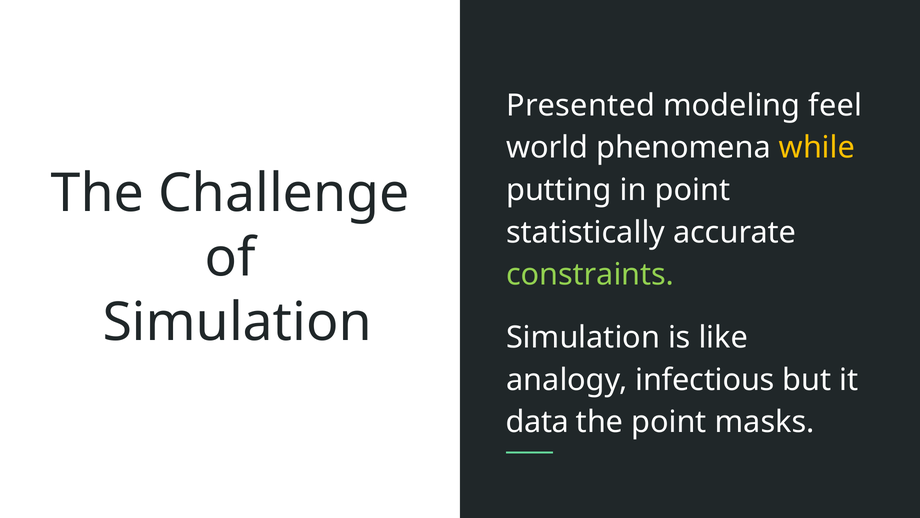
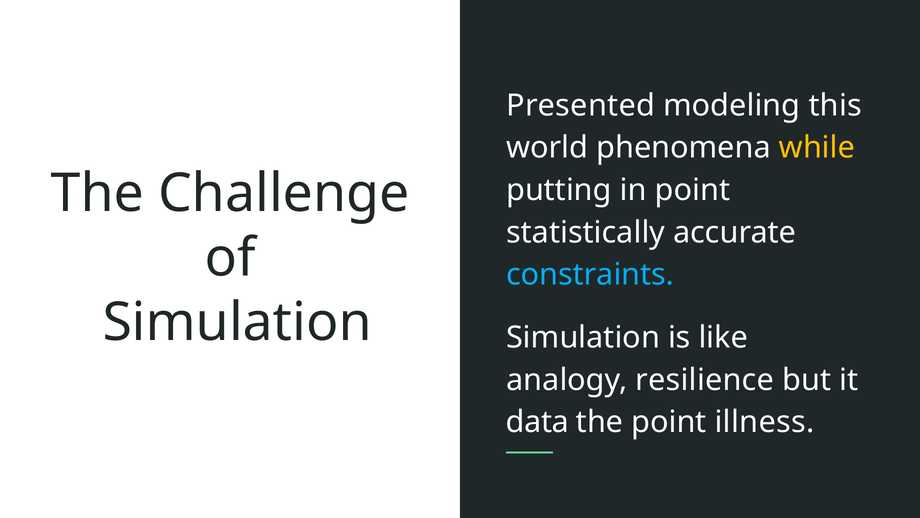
feel: feel -> this (835, 105)
constraints colour: light green -> light blue (590, 275)
infectious: infectious -> resilience (705, 380)
masks: masks -> illness (764, 422)
